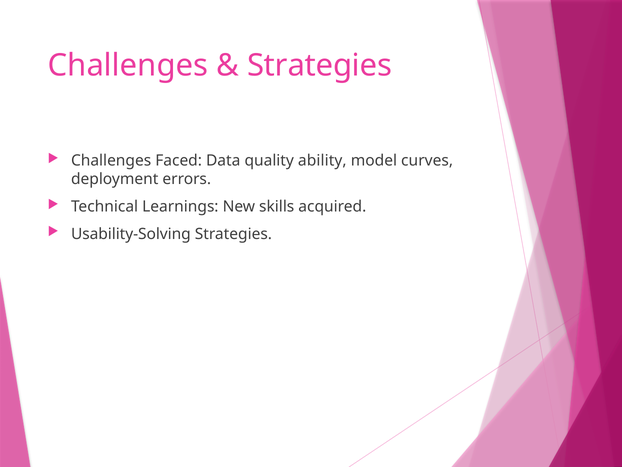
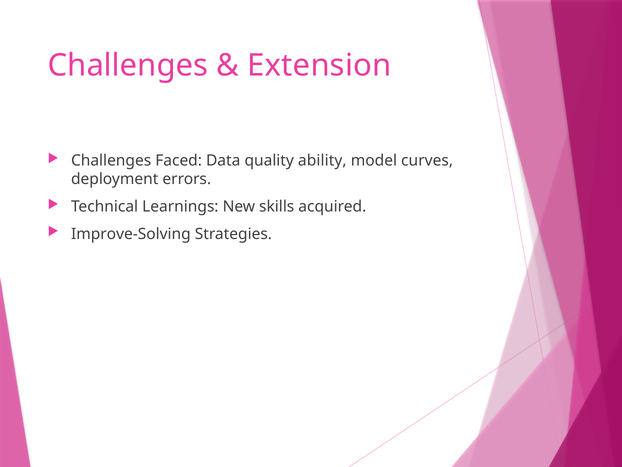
Strategies: Strategies -> Extension (319, 65)
Usability-Solving: Usability-Solving -> Improve-Solving (131, 234)
